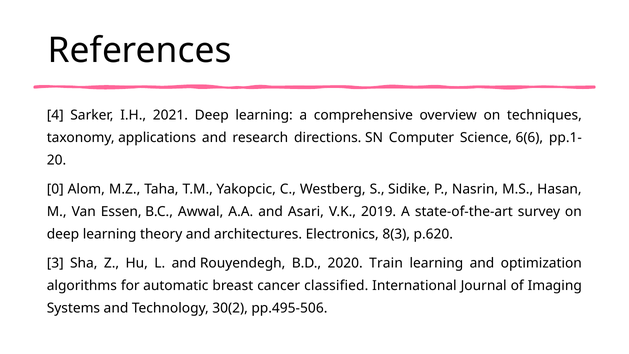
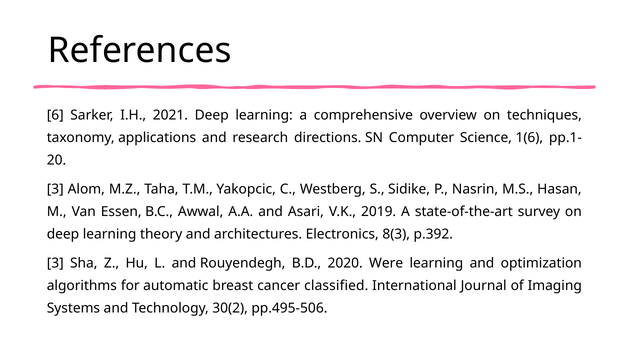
4: 4 -> 6 (55, 115)
6(6: 6(6 -> 1(6 (529, 138)
0: 0 -> 3 (55, 189)
p.620: p.620 -> p.392 (433, 234)
Train: Train -> Were (386, 263)
